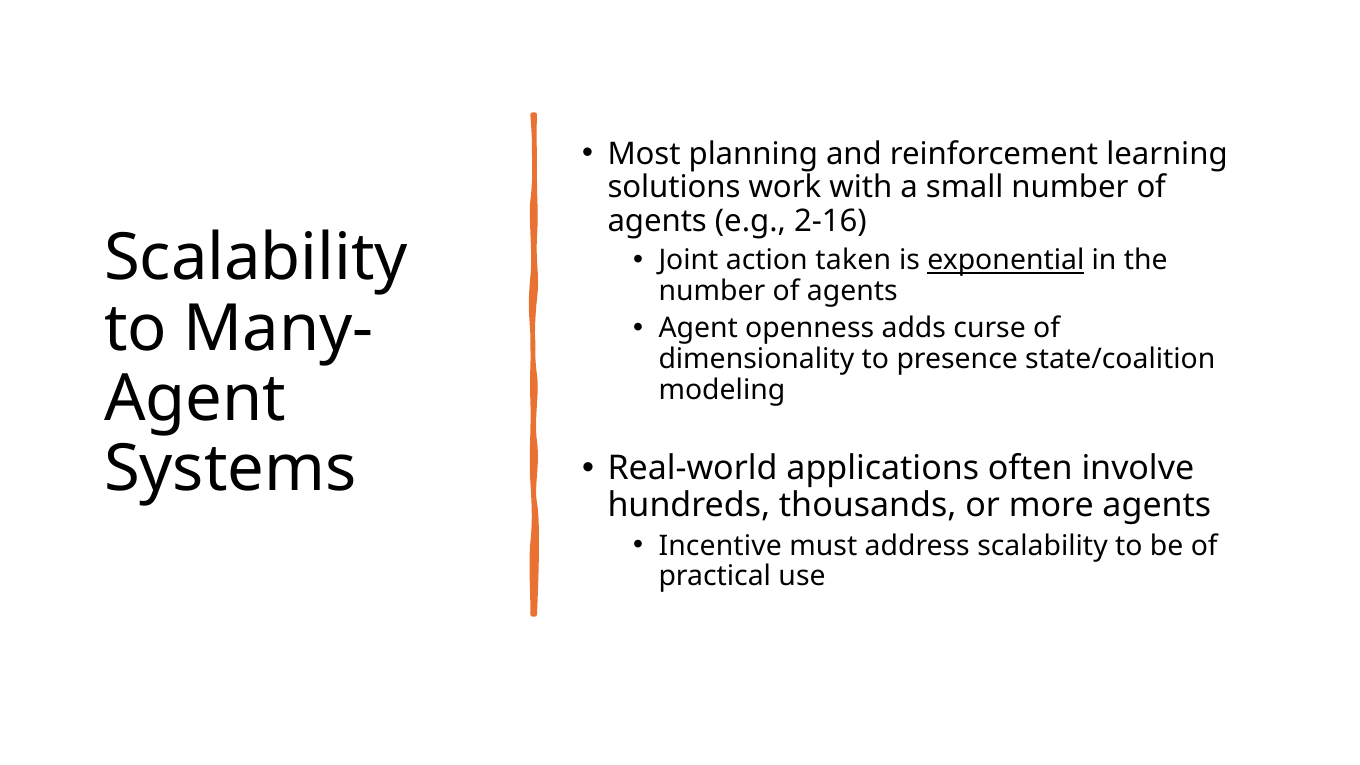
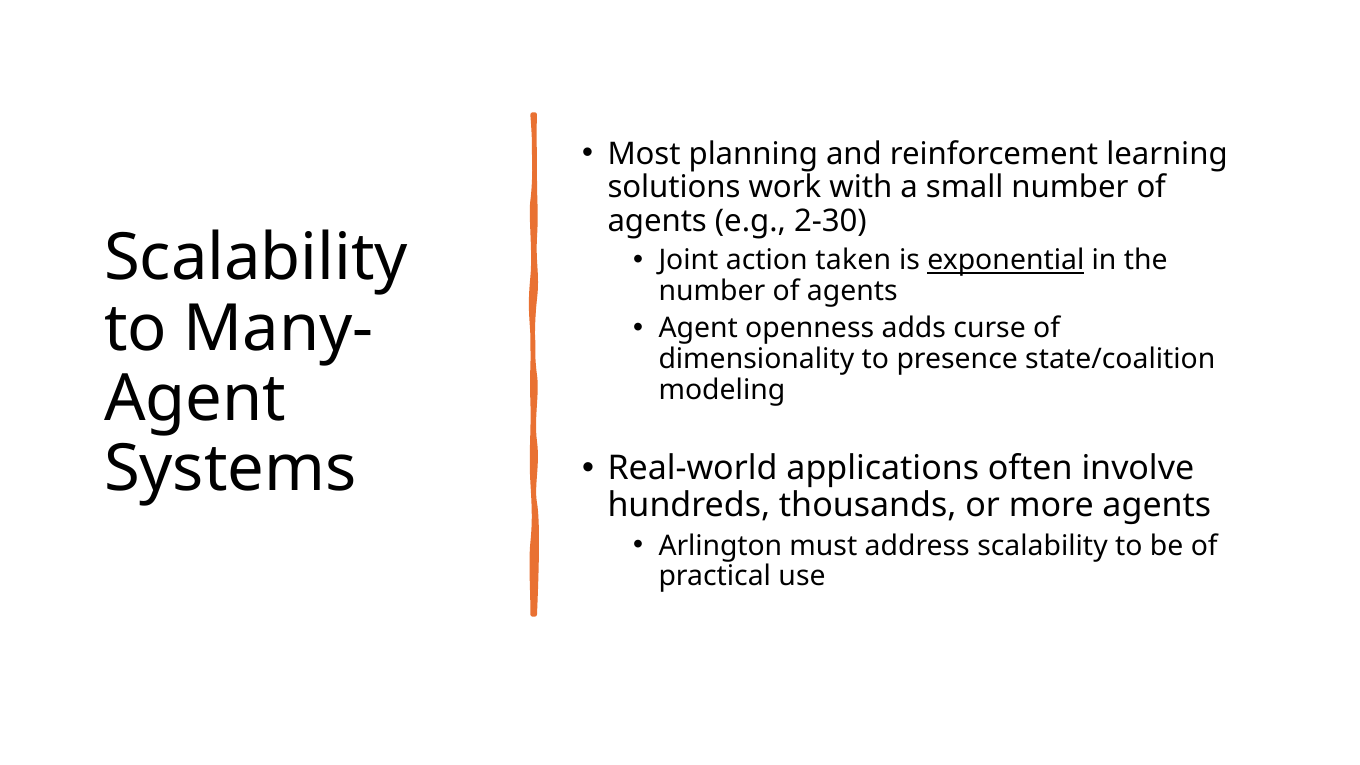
2-16: 2-16 -> 2-30 (830, 221)
Incentive: Incentive -> Arlington (720, 546)
